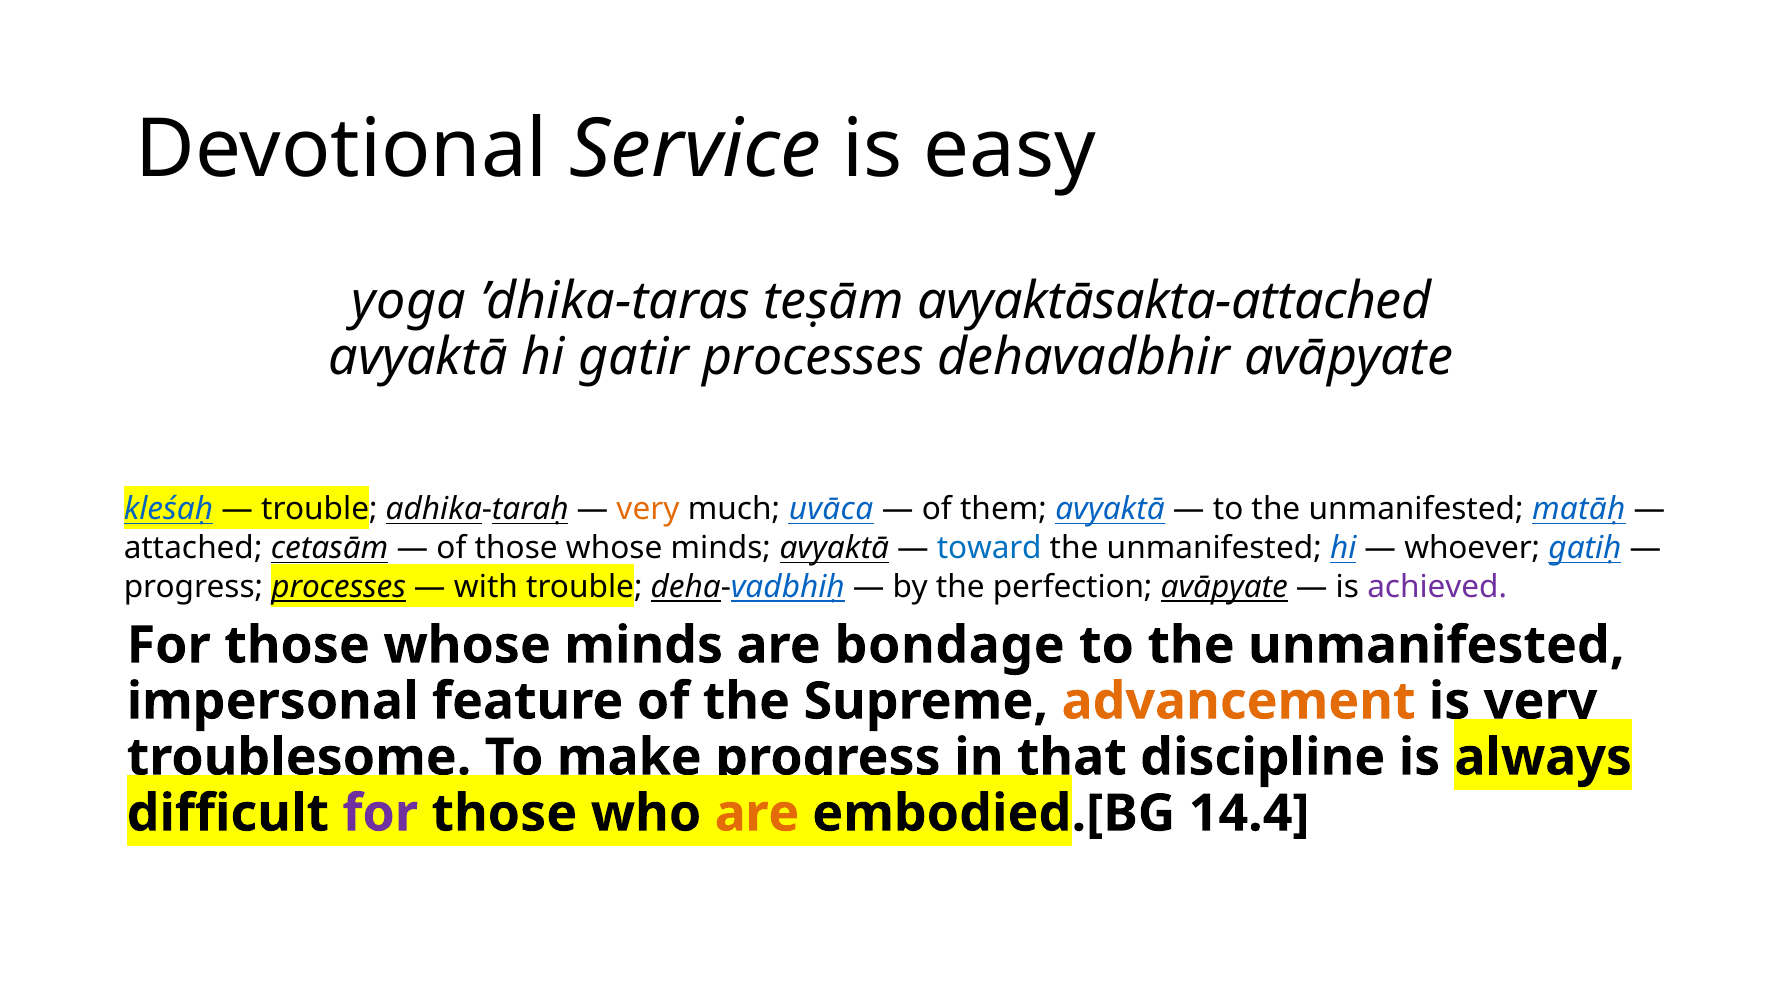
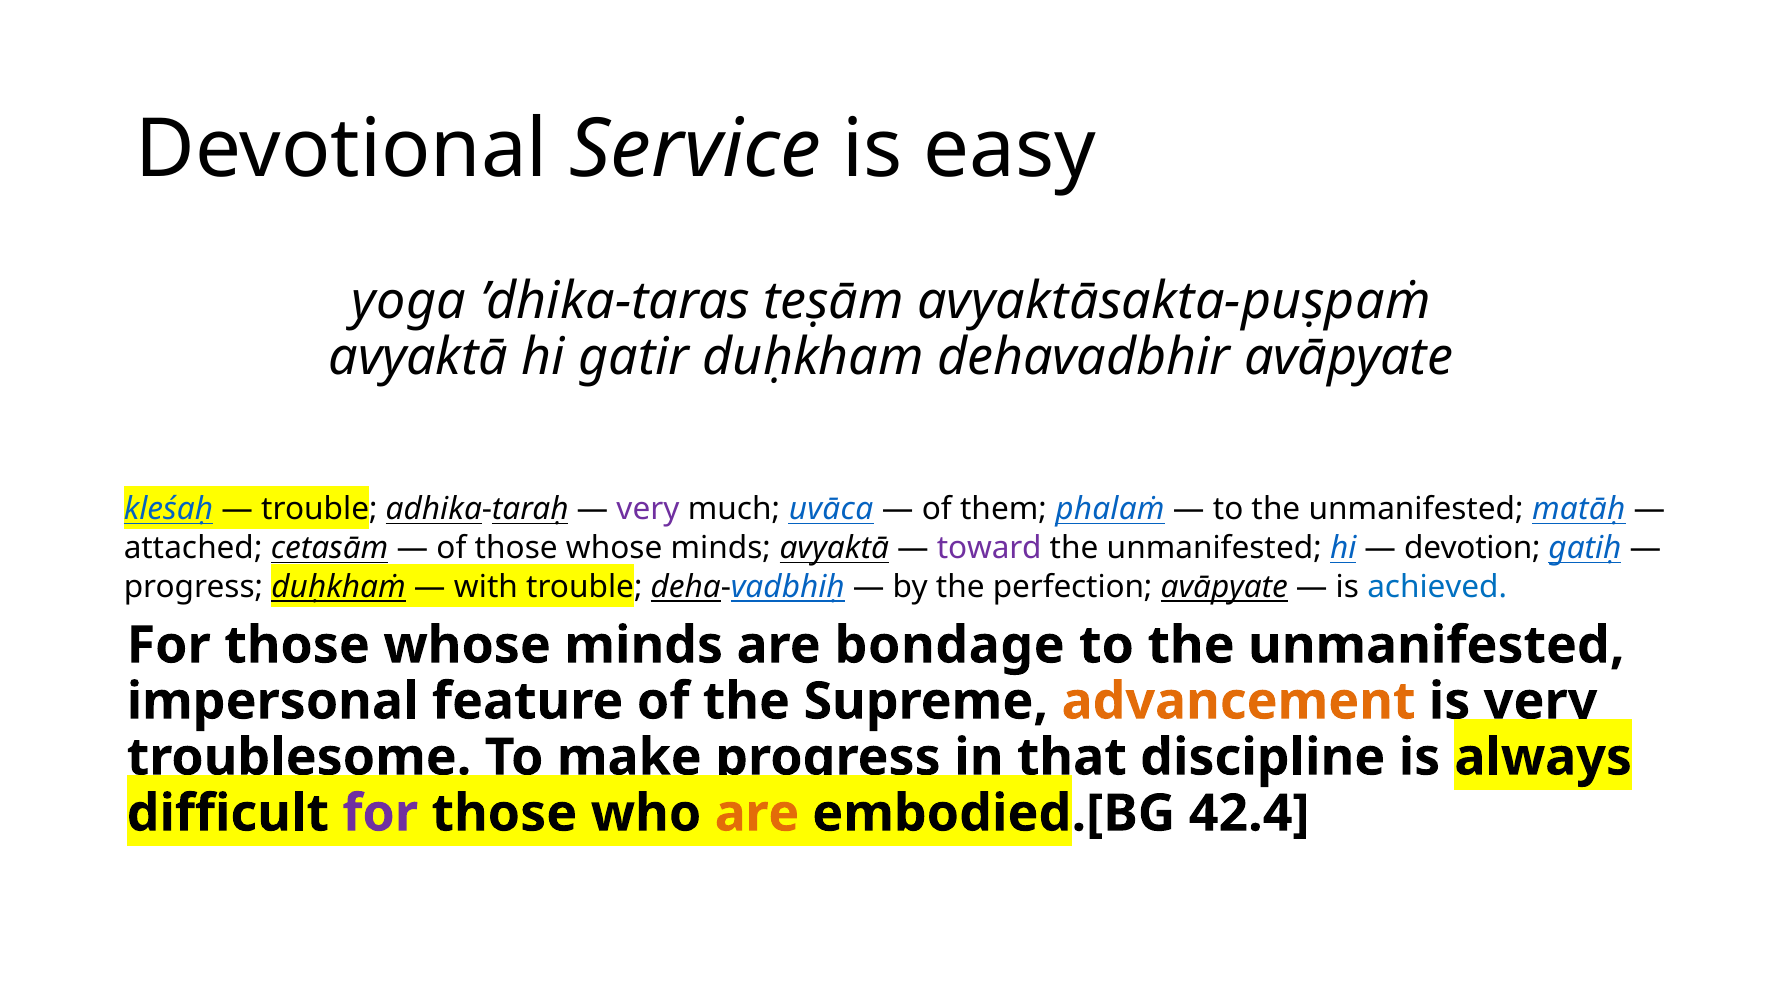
avyaktāsakta-attached: avyaktāsakta-attached -> avyaktāsakta-puṣpaṁ (1174, 301)
gatir processes: processes -> duḥkham (813, 357)
very colour: orange -> purple (648, 509)
them avyaktā: avyaktā -> phalaṁ (1110, 509)
toward colour: blue -> purple (989, 548)
whoever: whoever -> devotion (1472, 548)
progress processes: processes -> duḥkhaṁ (339, 587)
achieved colour: purple -> blue (1437, 587)
14.4: 14.4 -> 42.4 (1249, 814)
